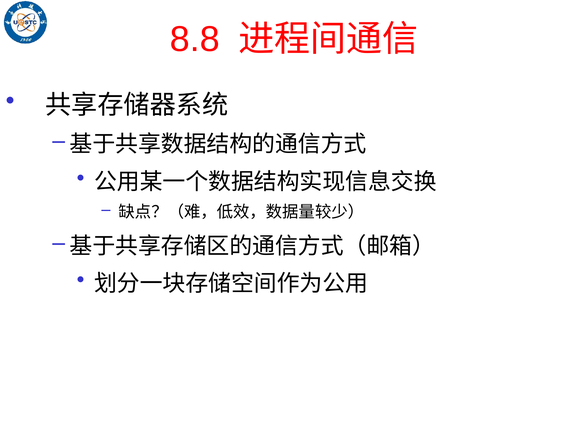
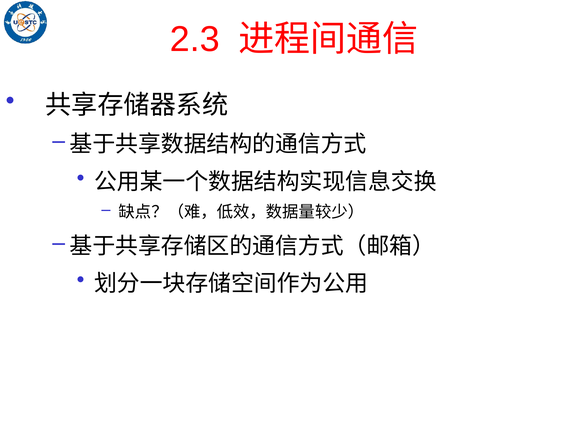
8.8: 8.8 -> 2.3 (195, 39)
